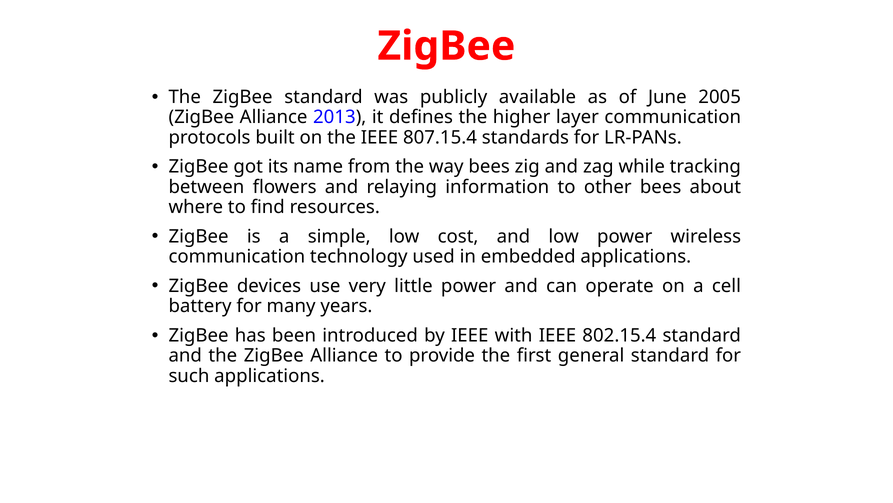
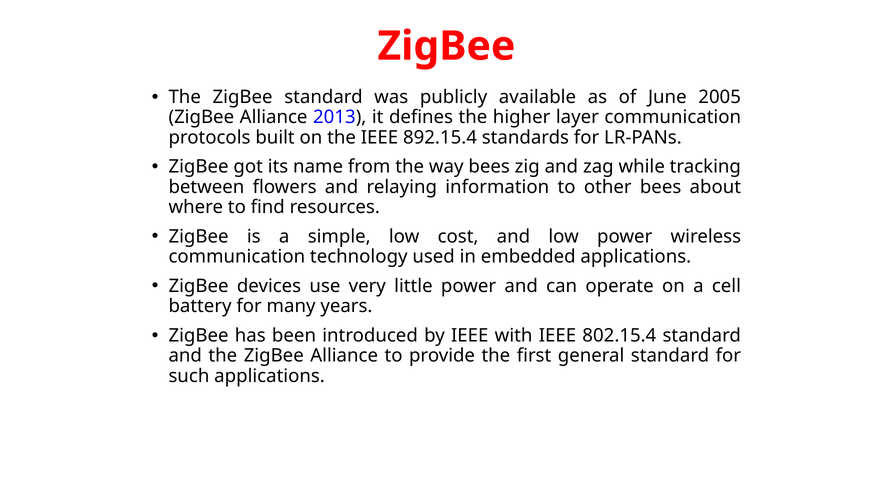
807.15.4: 807.15.4 -> 892.15.4 (440, 137)
